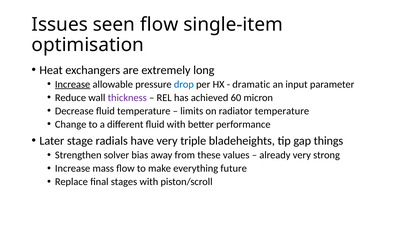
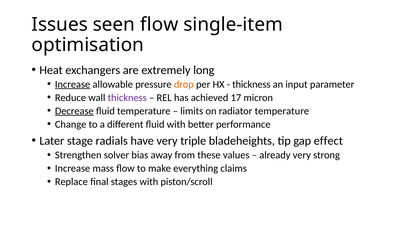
drop colour: blue -> orange (184, 84)
dramatic: dramatic -> thickness (251, 84)
60: 60 -> 17 (236, 98)
Decrease underline: none -> present (74, 111)
things: things -> effect (328, 141)
future: future -> claims (234, 169)
